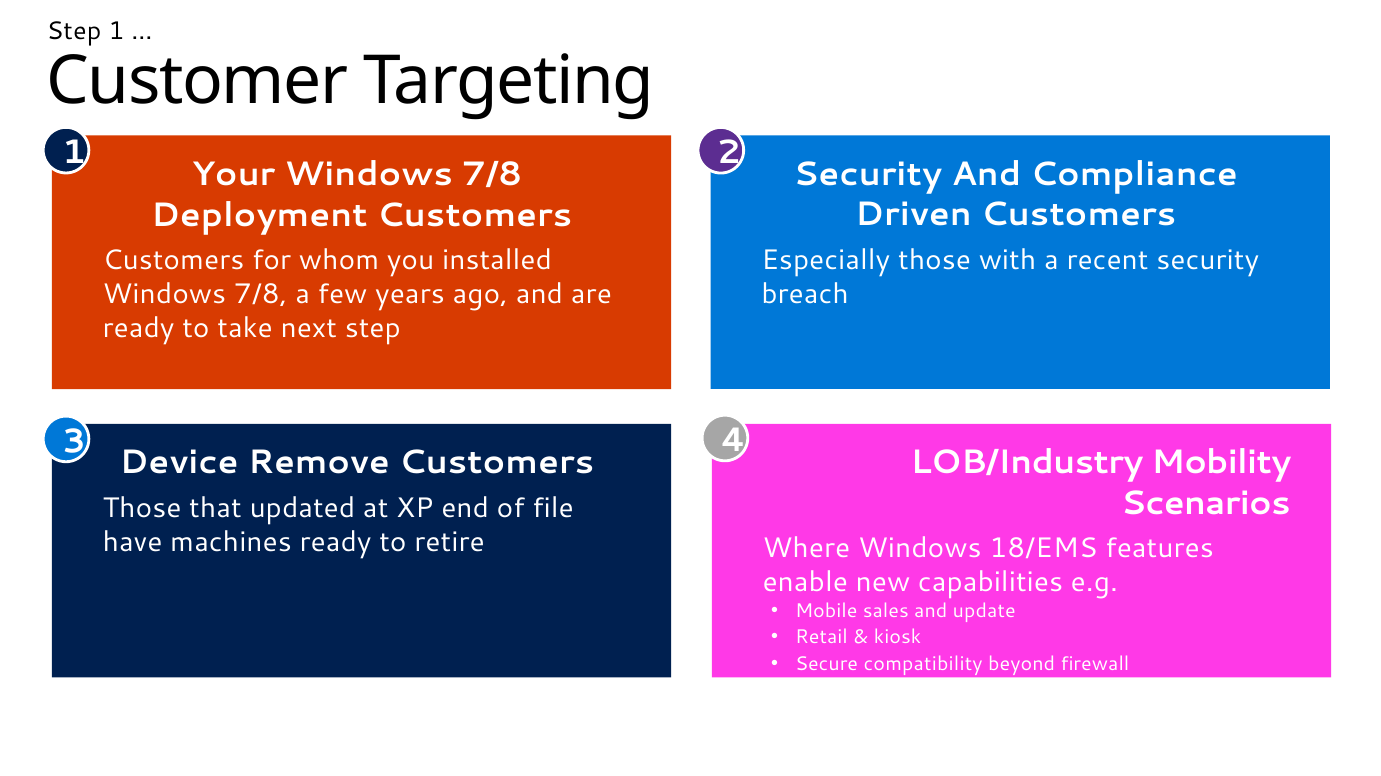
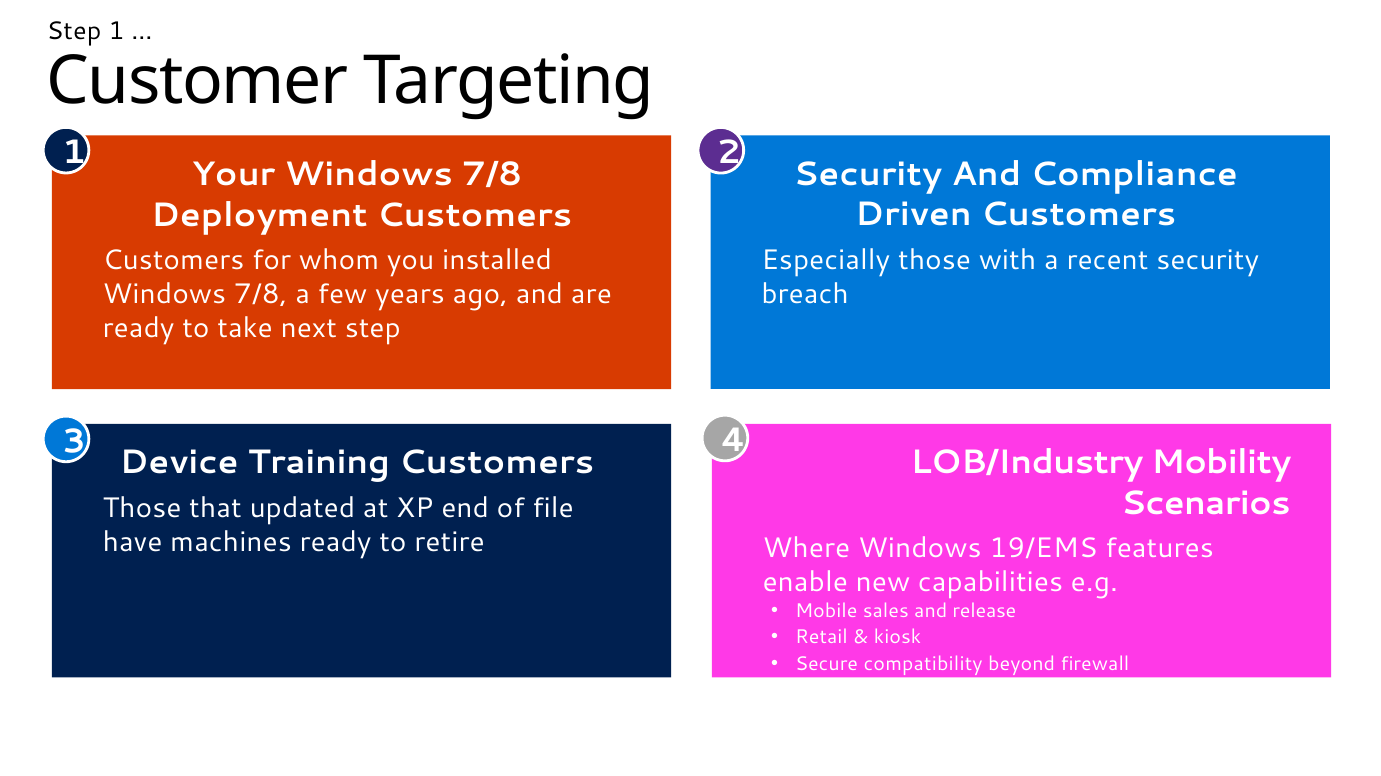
Remove: Remove -> Training (319, 463)
18/EMS: 18/EMS -> 19/EMS (1044, 549)
update: update -> release (984, 611)
